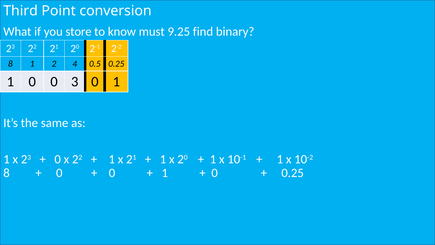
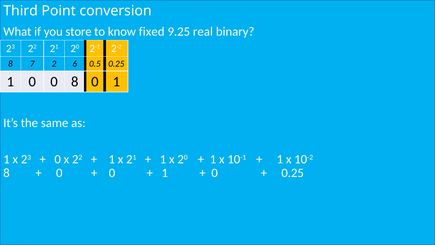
must: must -> fixed (152, 32)
find: find -> real (203, 32)
8 1: 1 -> 7 (32, 64)
4: 4 -> 6 (75, 64)
0 3: 3 -> 8 (75, 82)
